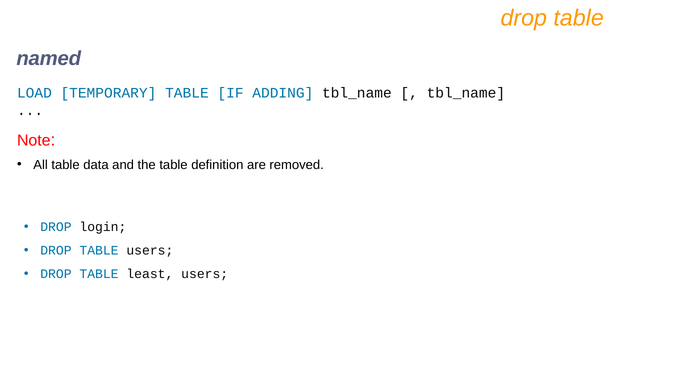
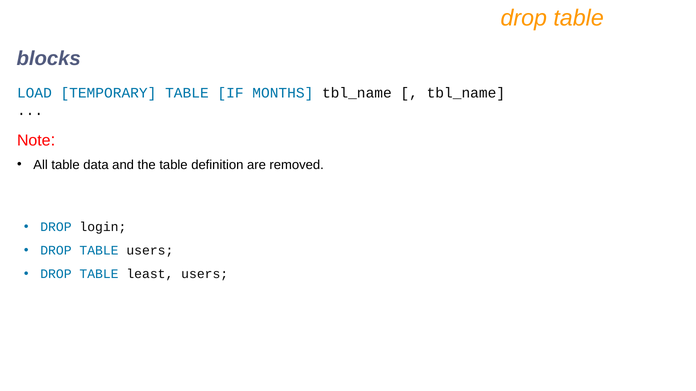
named: named -> blocks (49, 59)
ADDING: ADDING -> MONTHS (283, 93)
